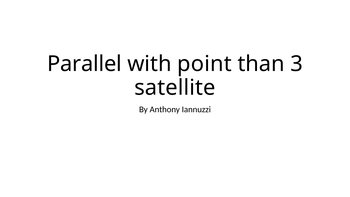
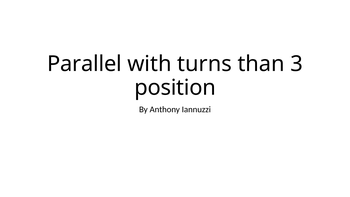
point: point -> turns (205, 64)
satellite: satellite -> position (175, 87)
